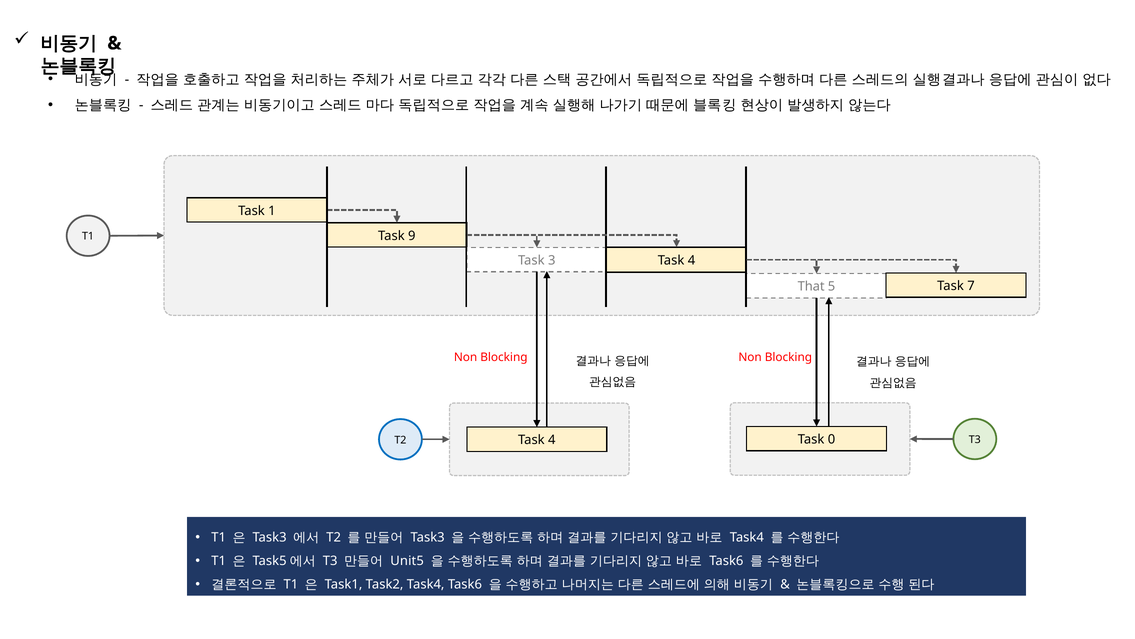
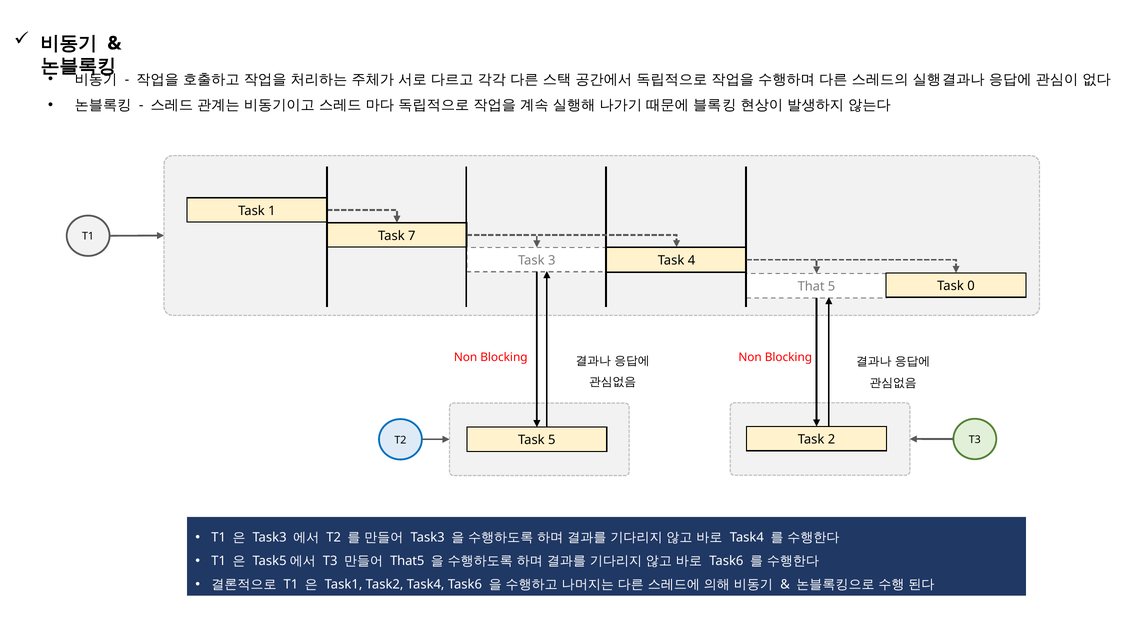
9: 9 -> 7 (412, 236)
7: 7 -> 0 (971, 286)
0: 0 -> 2 (832, 439)
4: 4 -> 5 (552, 440)
Unit5: Unit5 -> That5 (407, 561)
